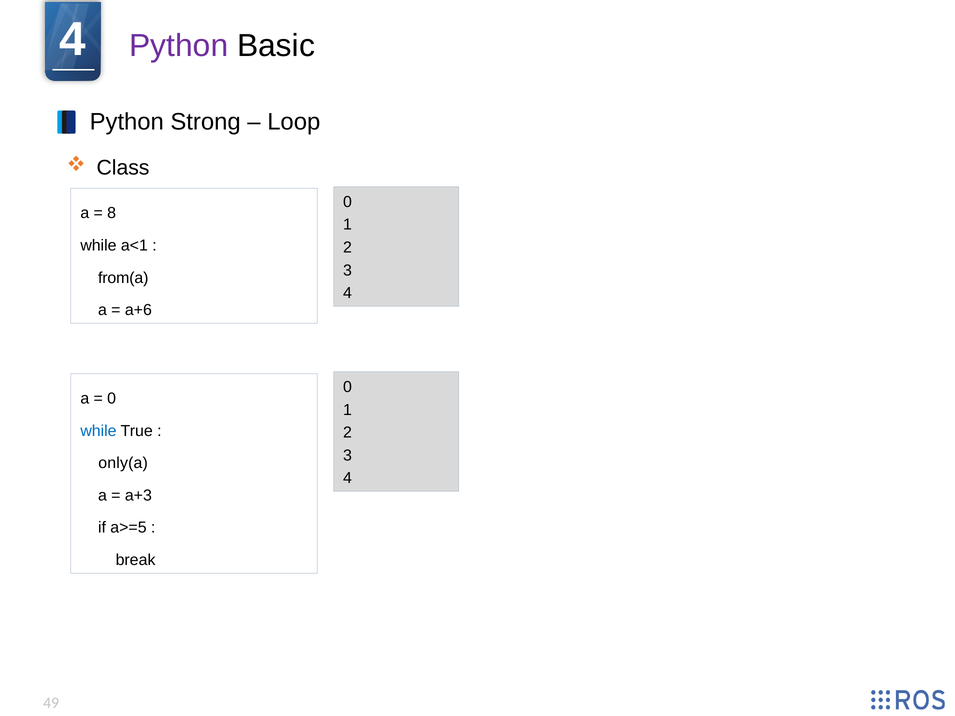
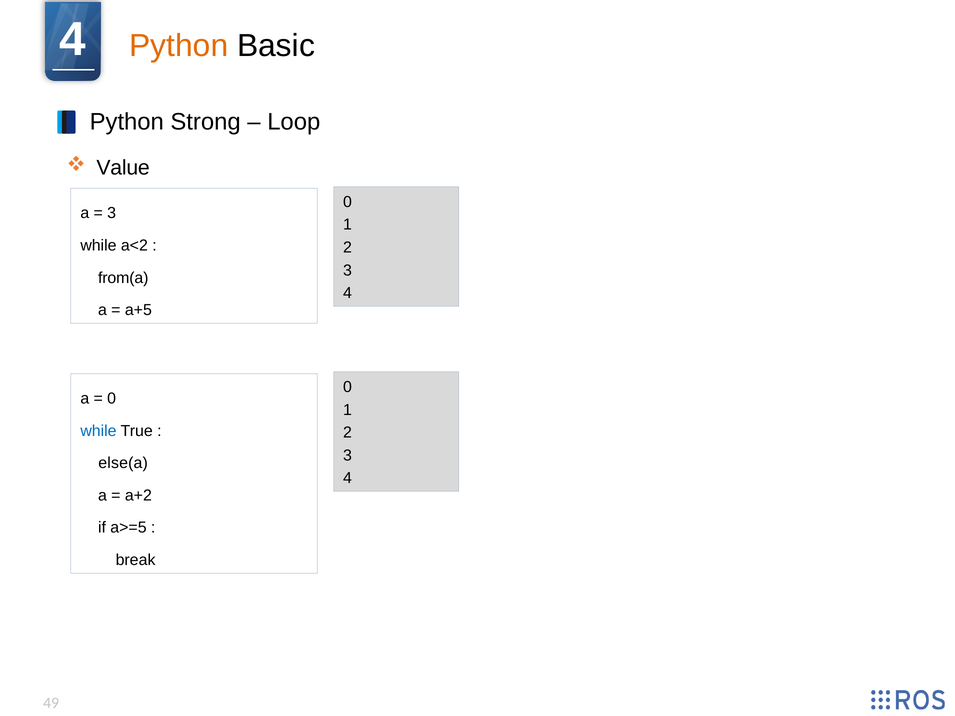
Python colour: purple -> orange (179, 46)
Class: Class -> Value (123, 168)
8: 8 -> 3 (112, 213)
a<1: a<1 -> a<2 (134, 246)
a+6: a+6 -> a+5 (138, 310)
only(a: only(a -> else(a (123, 463)
a+3: a+3 -> a+2 (138, 496)
